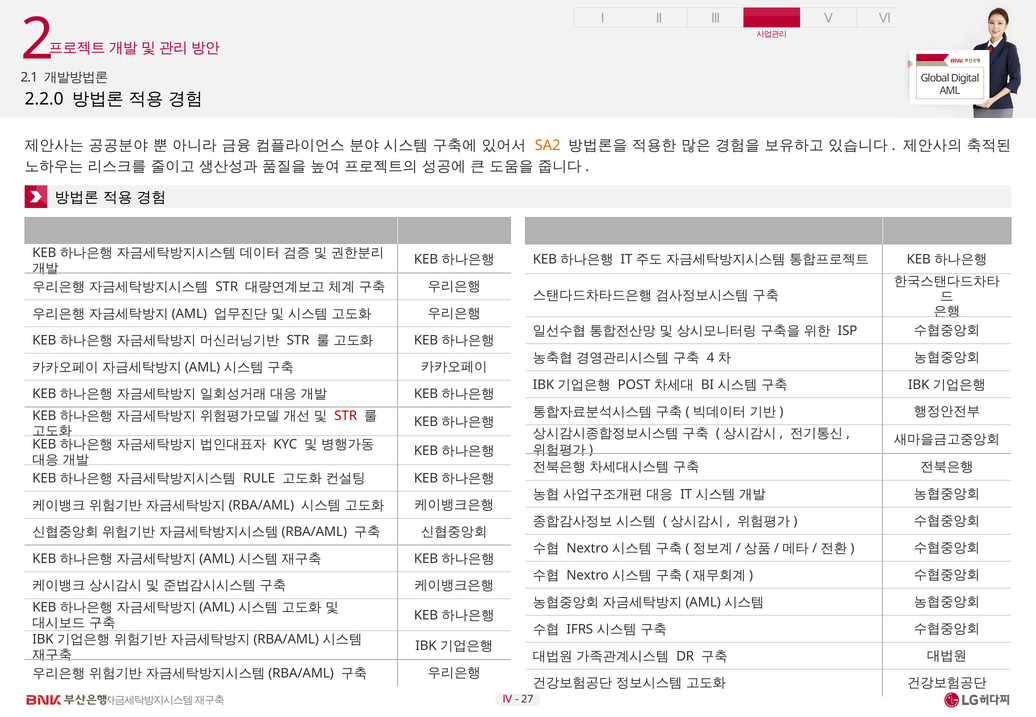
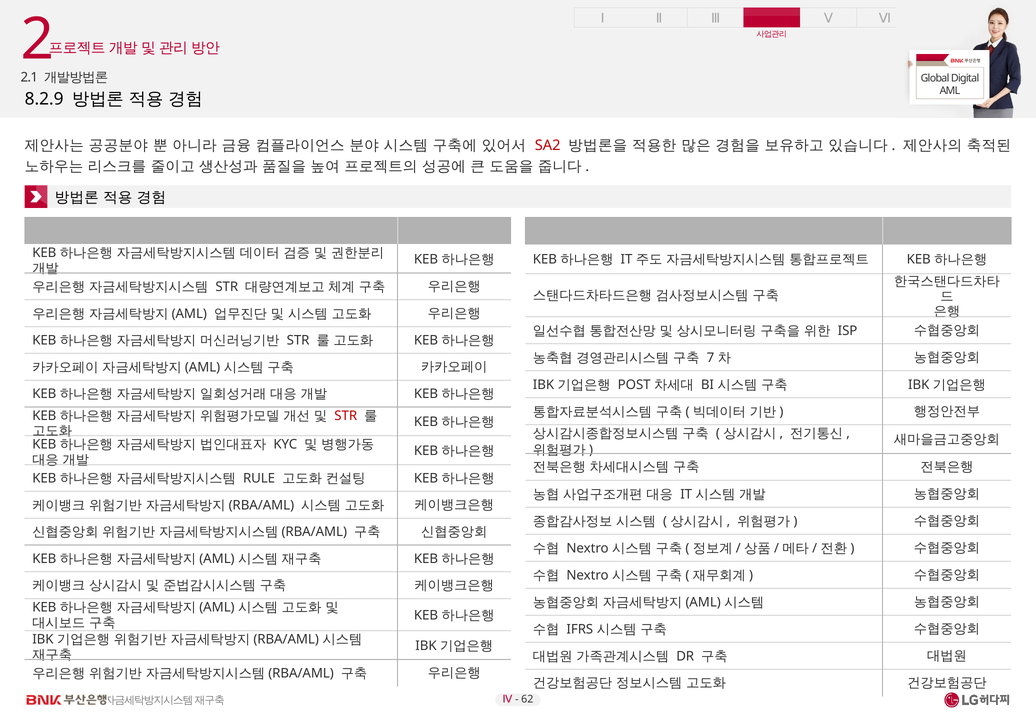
2.2.0: 2.2.0 -> 8.2.9 (44, 99)
SA2 colour: orange -> red (548, 146)
4: 4 -> 7 (711, 358)
27: 27 -> 62 (527, 700)
